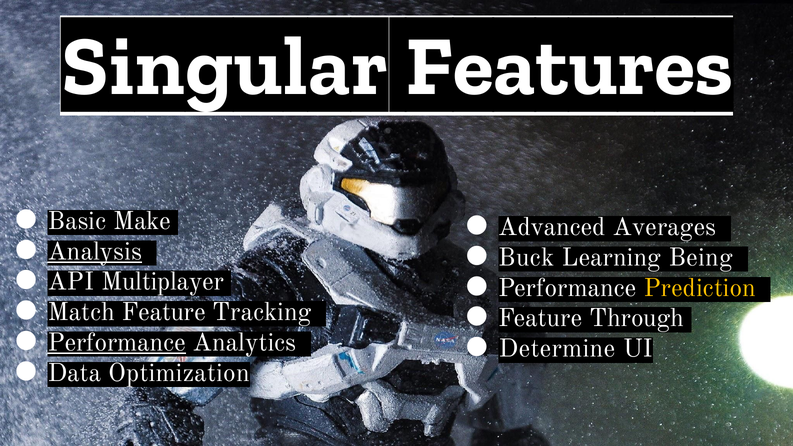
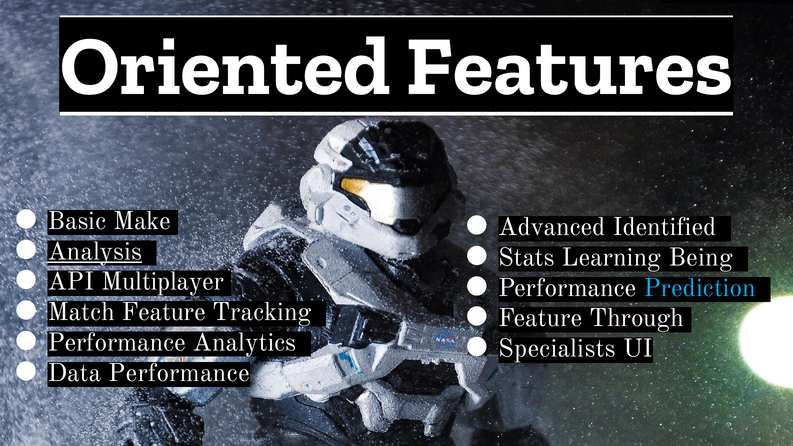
Singular: Singular -> Oriented (226, 67)
Averages: Averages -> Identified (665, 227)
Buck: Buck -> Stats (527, 257)
Prediction colour: yellow -> light blue (700, 288)
Performance underline: present -> none (117, 342)
Determine: Determine -> Specialists (557, 348)
Data Optimization: Optimization -> Performance (179, 373)
